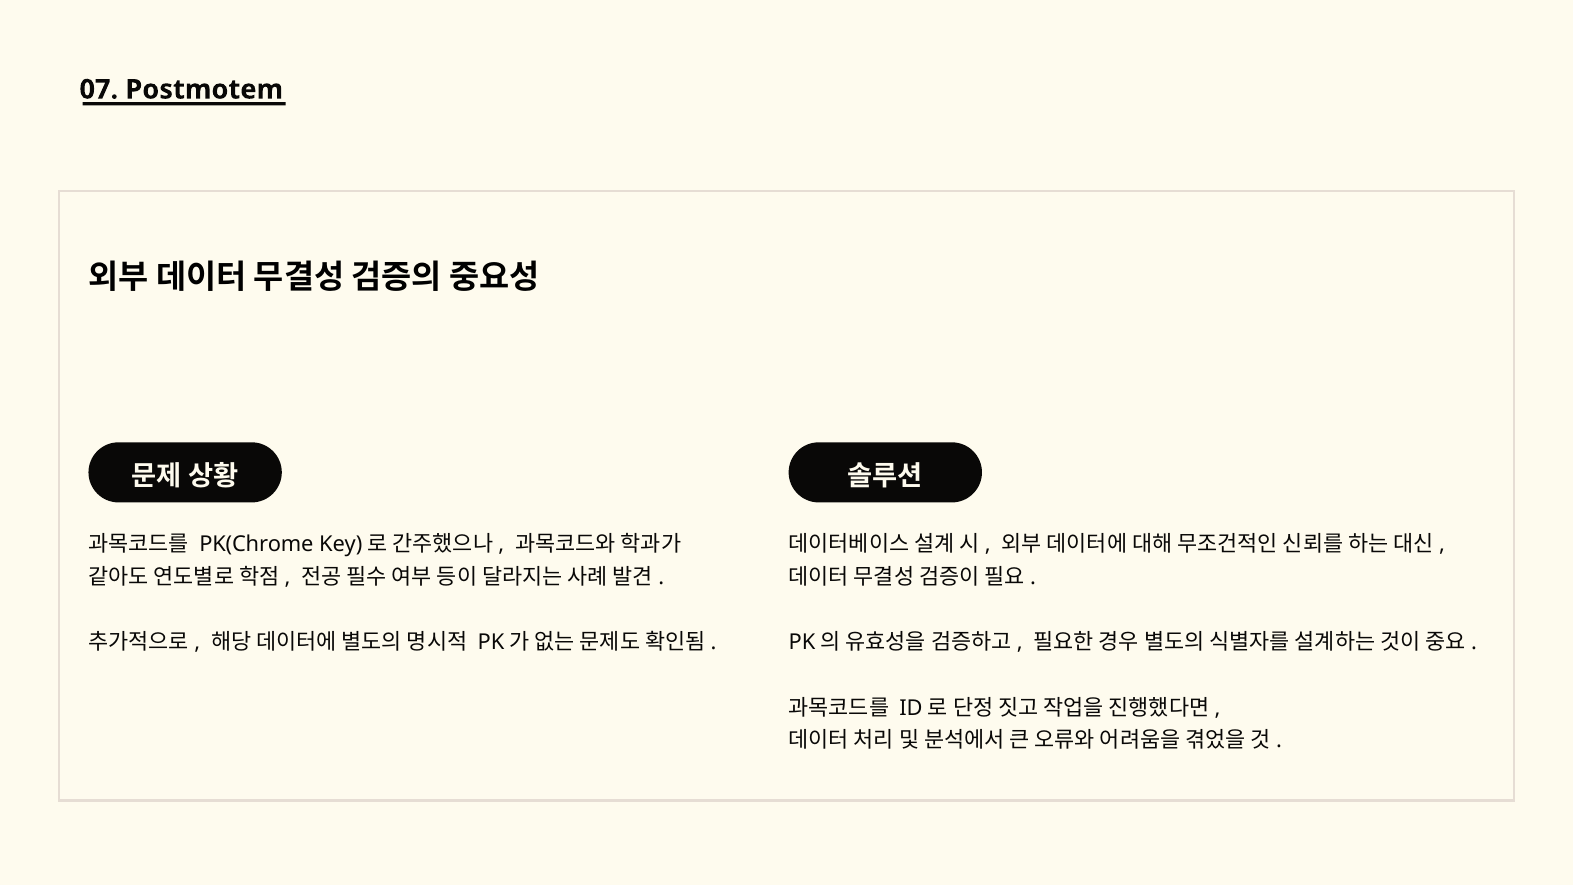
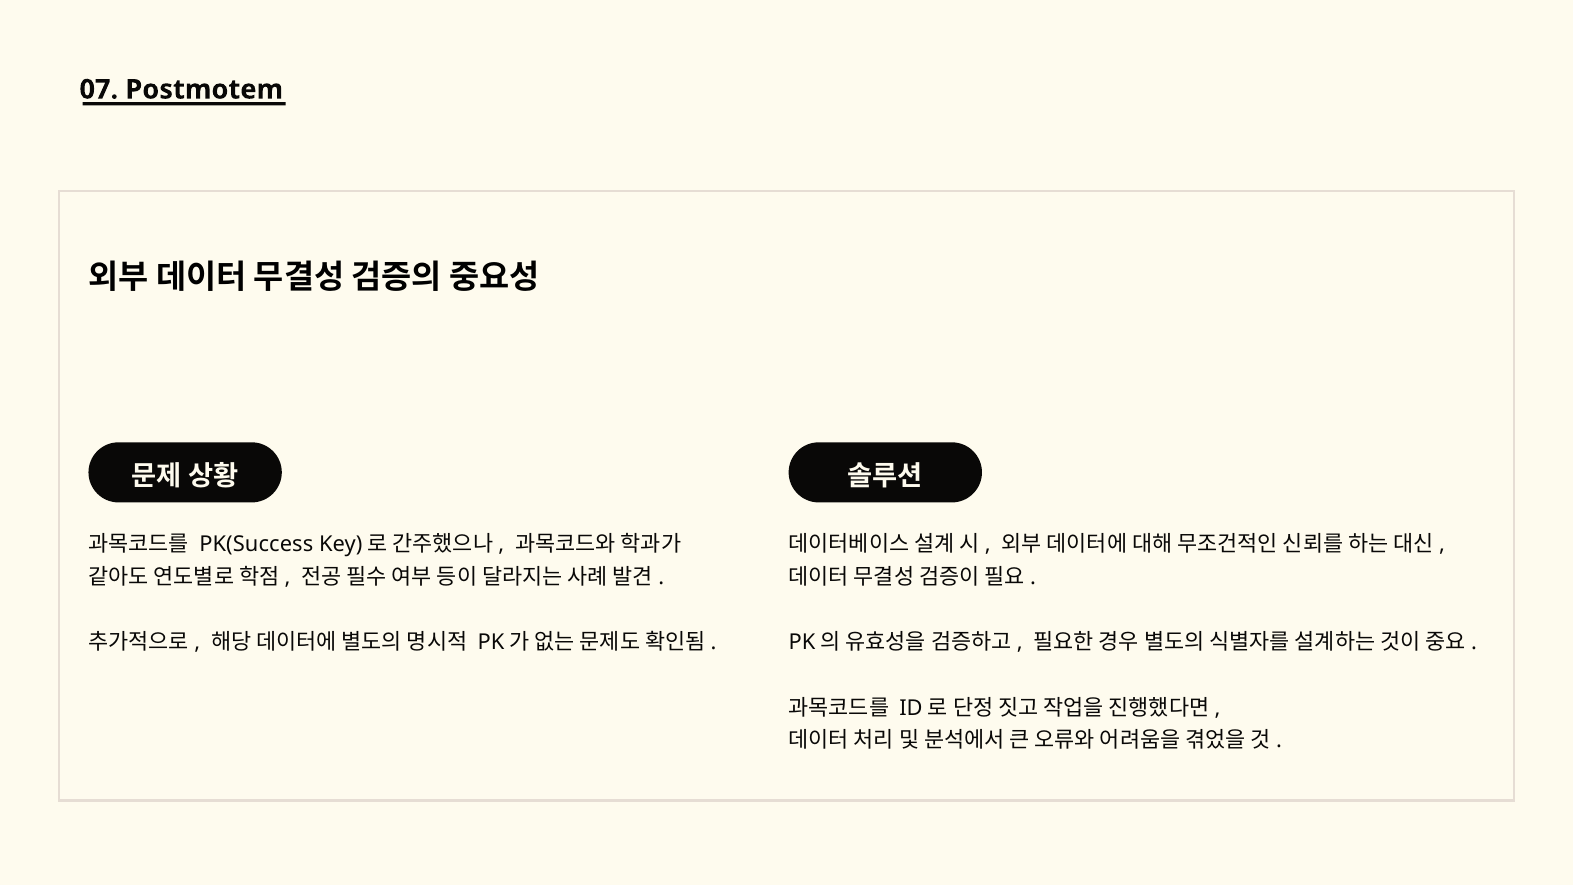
PK(Chrome: PK(Chrome -> PK(Success (256, 544)
